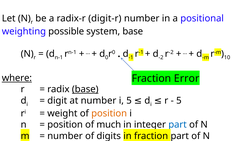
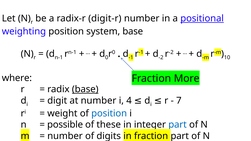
positional underline: none -> present (202, 19)
weighting possible: possible -> position (66, 31)
where underline: present -> none (17, 78)
Error: Error -> More (187, 79)
5: 5 -> 7 (179, 101)
i 5: 5 -> 4 (129, 101)
position colour: orange -> blue (109, 114)
position: position -> possible (65, 125)
much: much -> these (109, 125)
